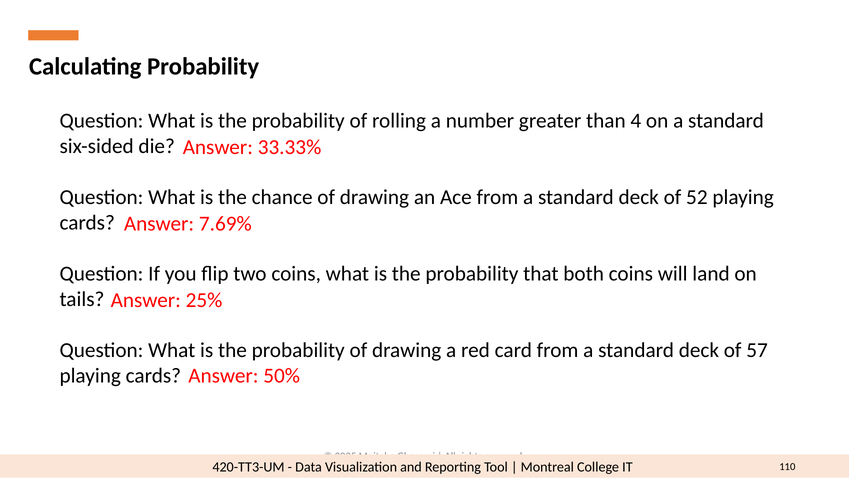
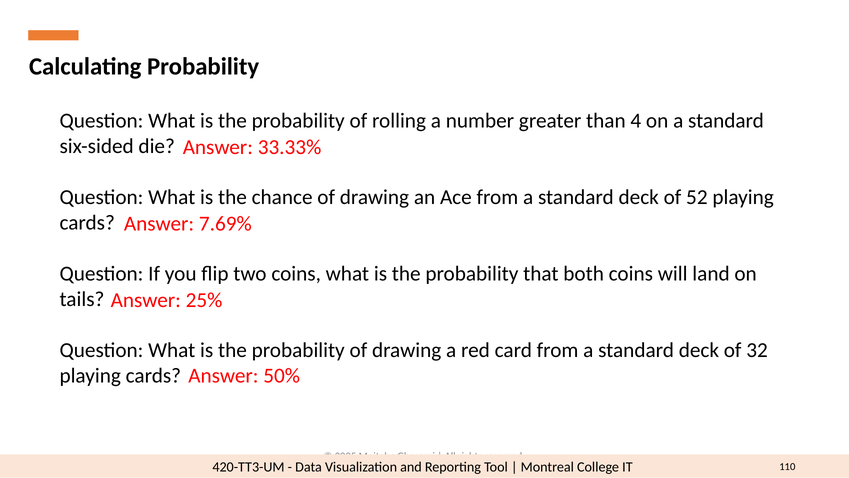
57: 57 -> 32 (757, 350)
